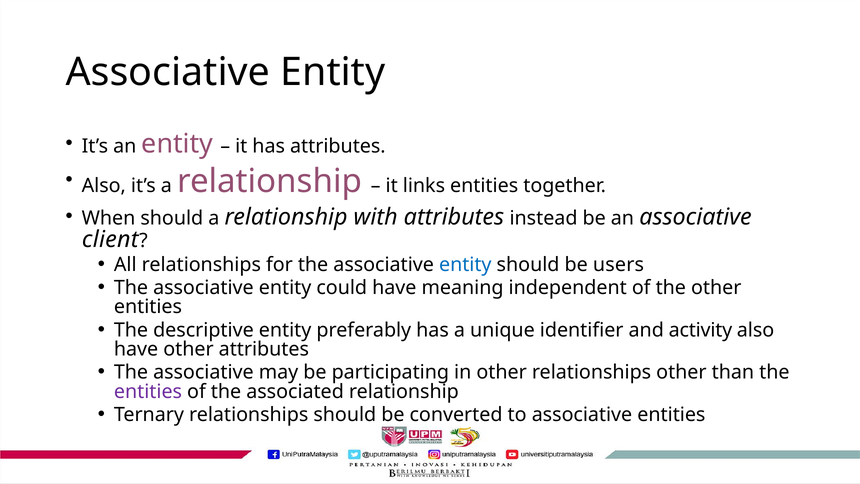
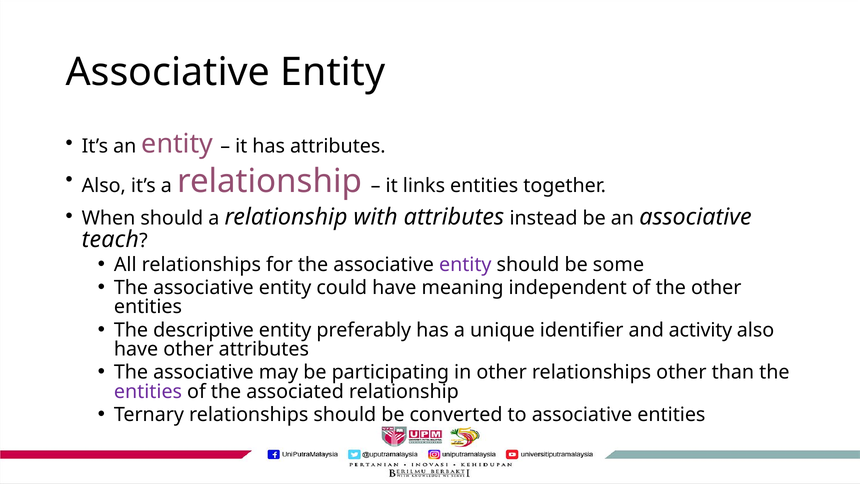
client: client -> teach (110, 239)
entity colour: blue -> purple (465, 264)
users: users -> some (618, 264)
